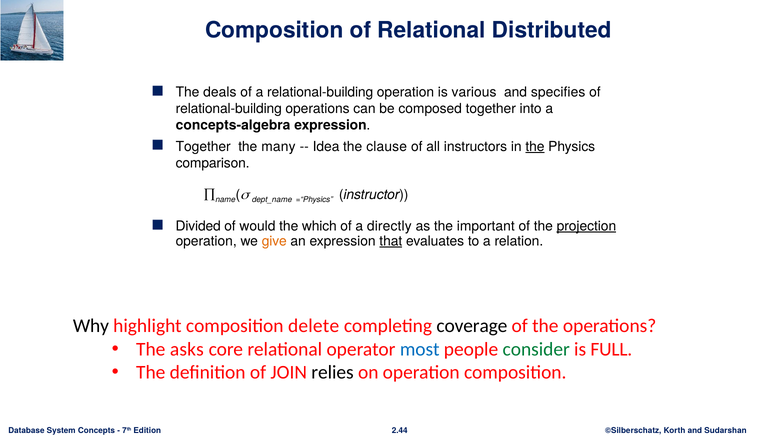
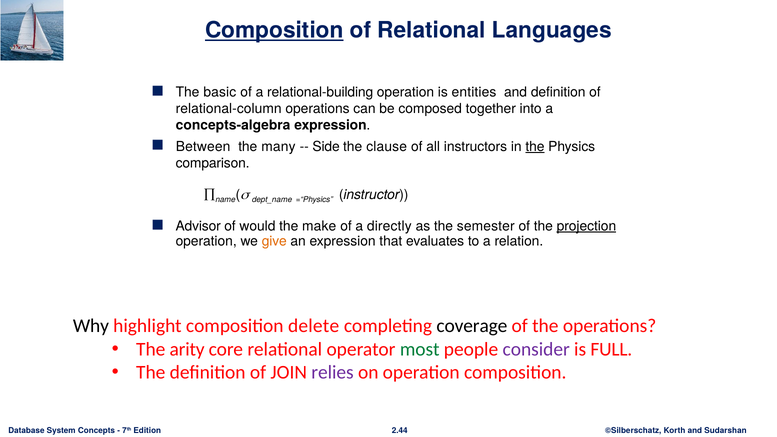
Composition underline: none -> present (274, 30)
Distributed: Distributed -> Languages (552, 30)
deals: deals -> basic (220, 92)
various: various -> entities (474, 92)
and specifies: specifies -> definition (558, 92)
relational-building: relational-building -> relational-column (229, 109)
Together: Together -> Between (203, 147)
Idea: Idea -> Side (326, 147)
Divided: Divided -> Advisor (198, 226)
which: which -> make (319, 226)
important: important -> semester (486, 226)
that underline: present -> none (391, 241)
asks: asks -> arity (187, 349)
most colour: blue -> green (420, 349)
consider colour: green -> purple (536, 349)
relies colour: black -> purple (333, 373)
